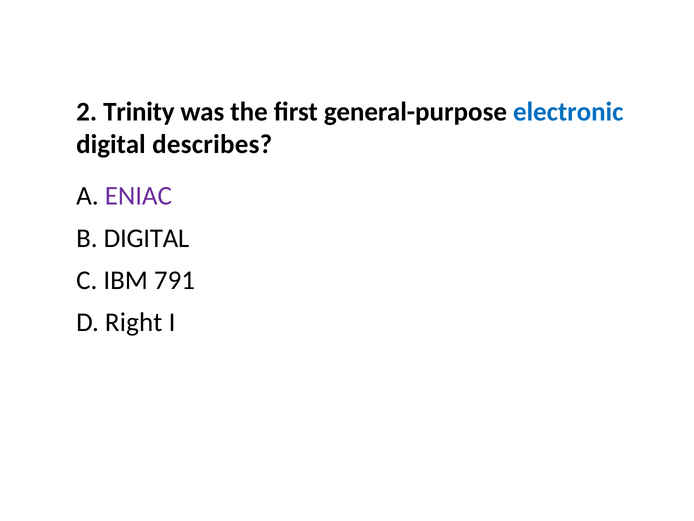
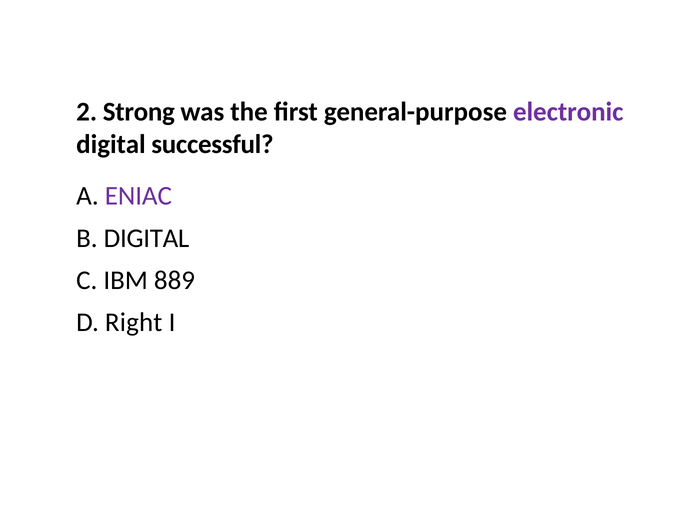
Trinity: Trinity -> Strong (139, 112)
electronic colour: blue -> purple (568, 112)
describes: describes -> successful (212, 144)
791: 791 -> 889 (174, 280)
